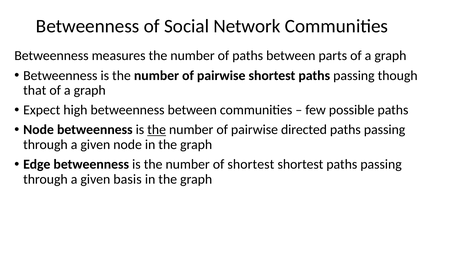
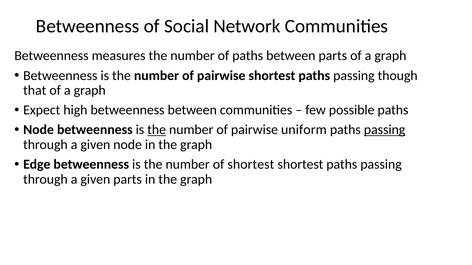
directed: directed -> uniform (304, 130)
passing underline: none -> present (385, 130)
given basis: basis -> parts (128, 179)
